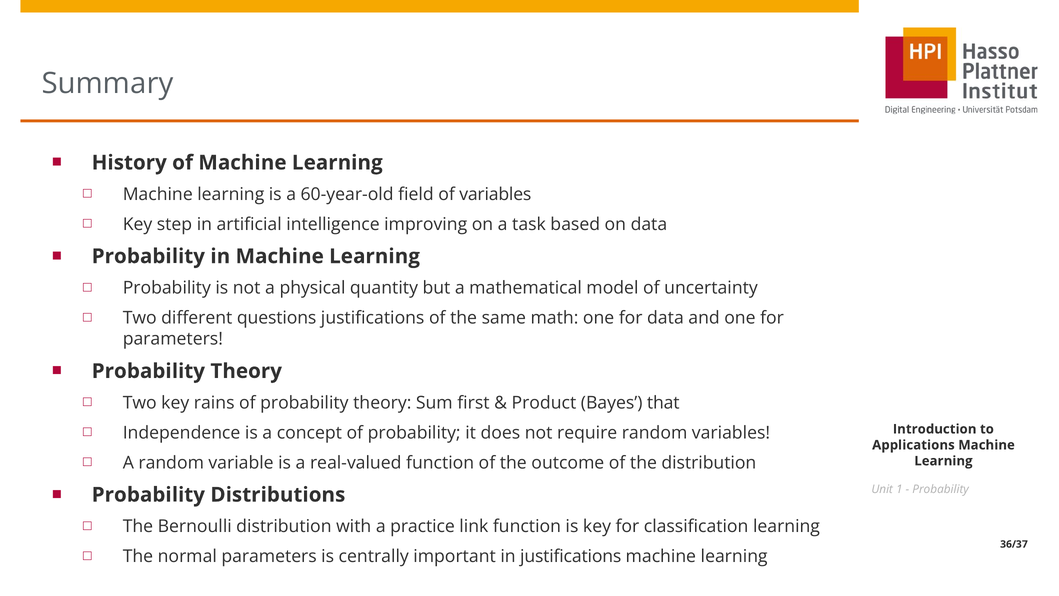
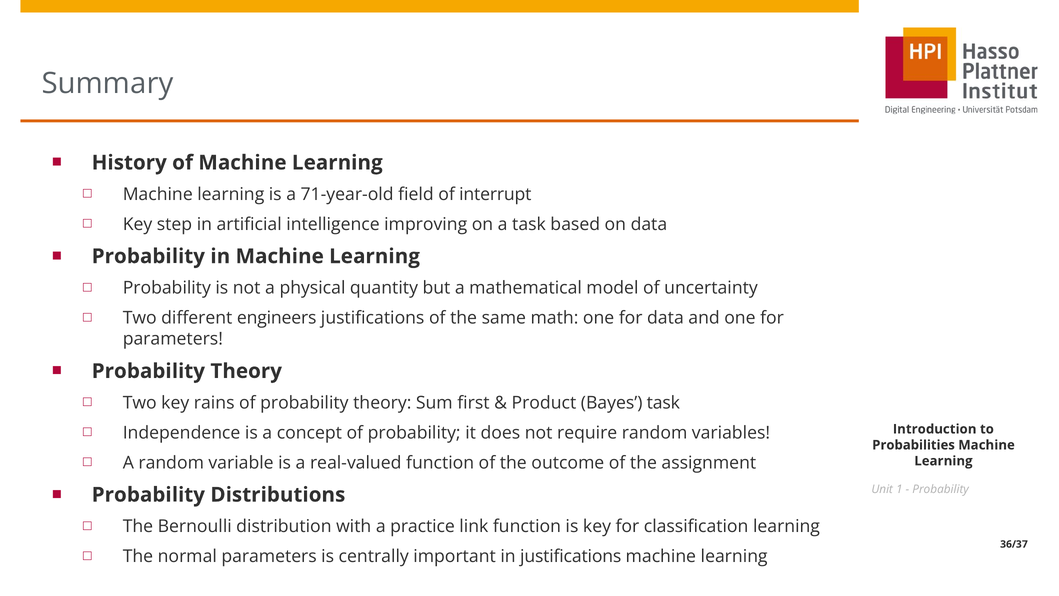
60-year-old: 60-year-old -> 71-year-old (347, 194)
of variables: variables -> interrupt (495, 194)
questions: questions -> engineers (277, 318)
Bayes that: that -> task (663, 403)
Applications: Applications -> Probabilities (913, 445)
the distribution: distribution -> assignment (709, 463)
